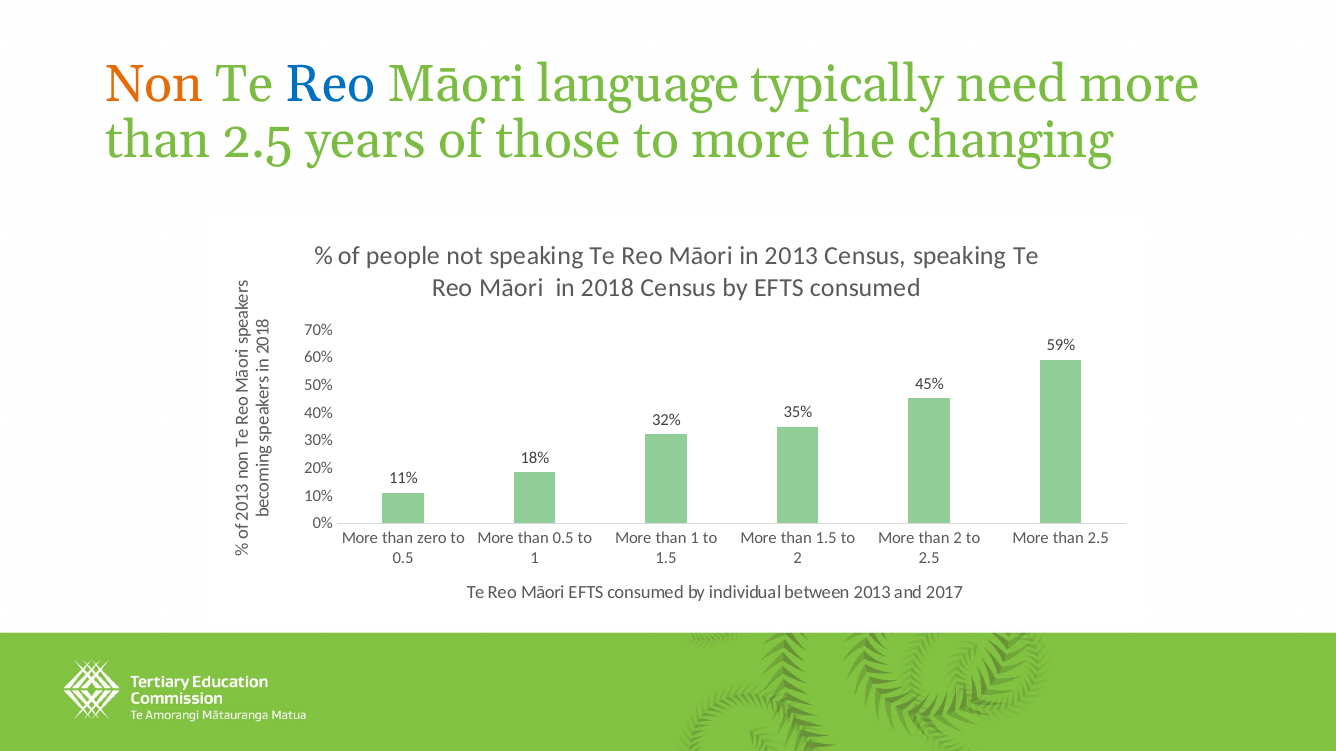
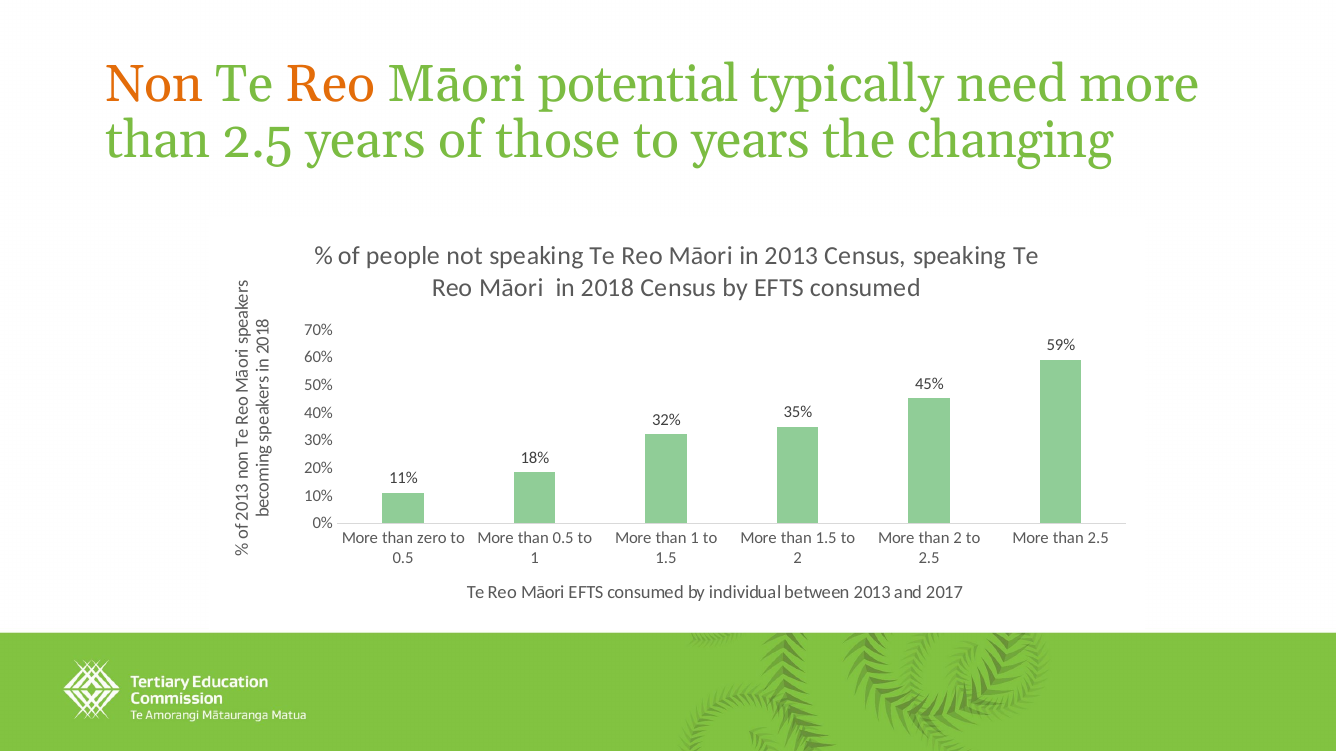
Reo colour: blue -> orange (330, 84)
language: language -> potential (639, 84)
to more: more -> years (751, 140)
